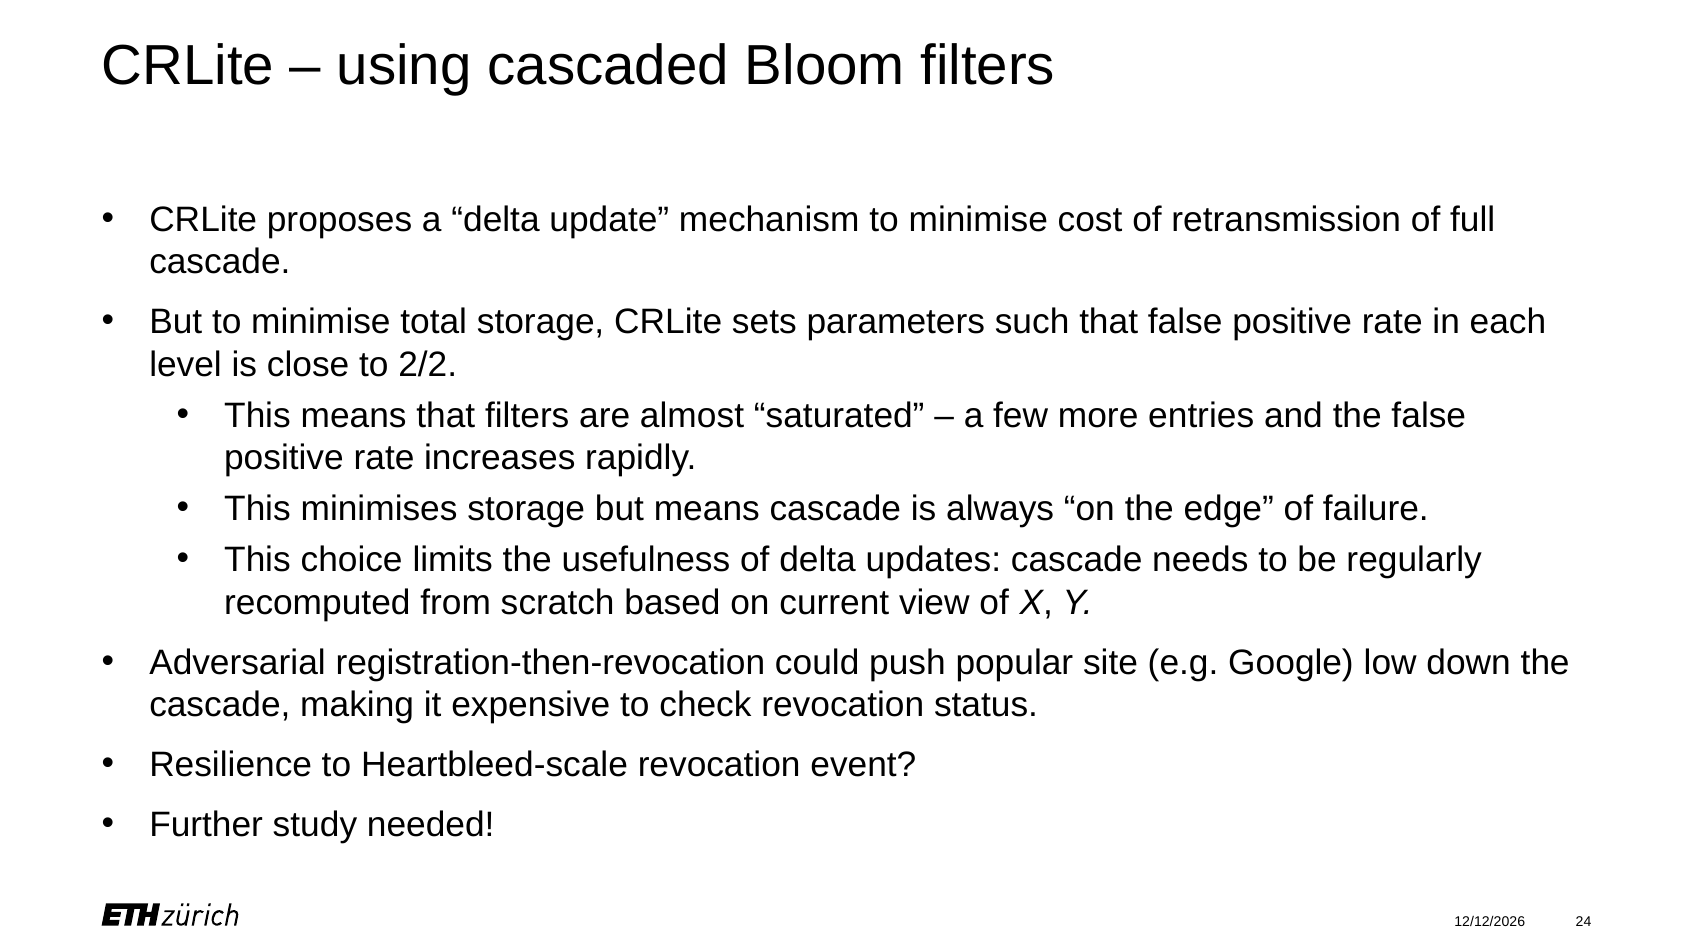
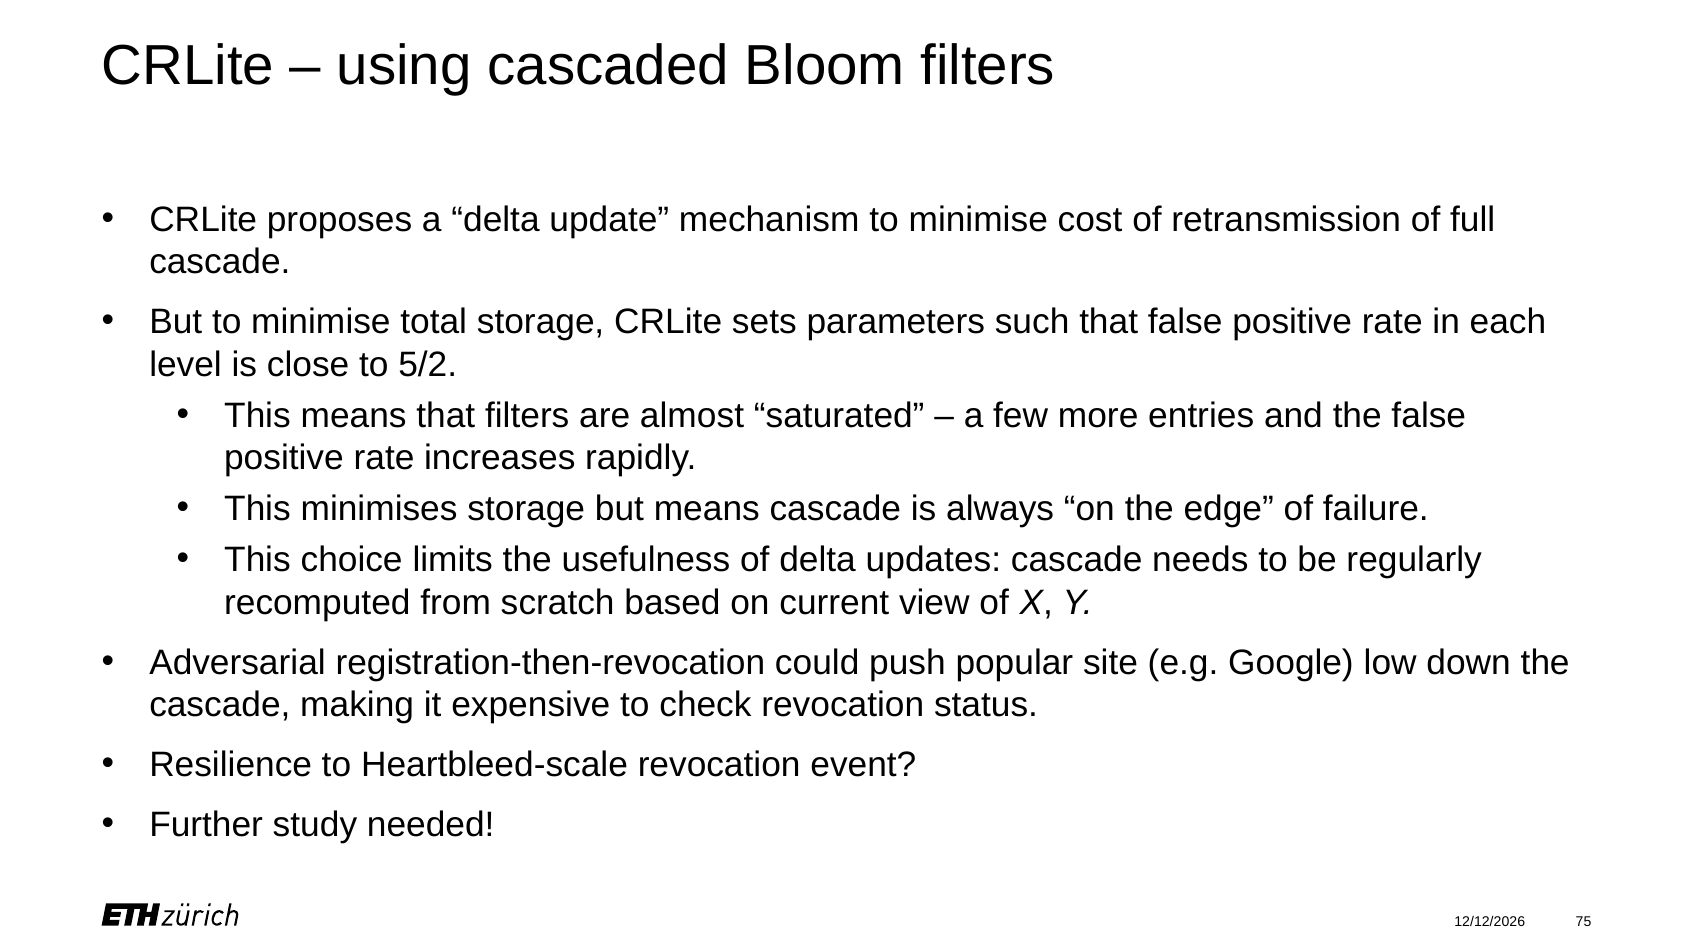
2/2: 2/2 -> 5/2 (428, 365)
24: 24 -> 75 (1584, 922)
